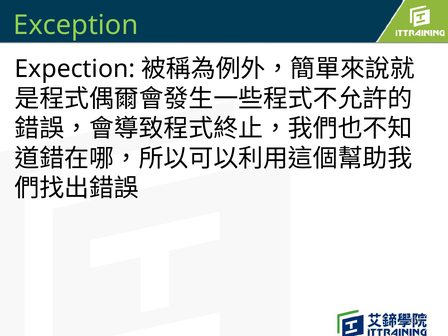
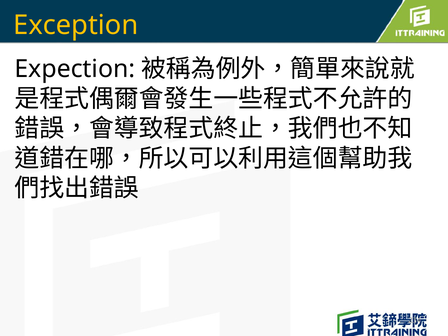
Exception colour: light green -> yellow (76, 25)
